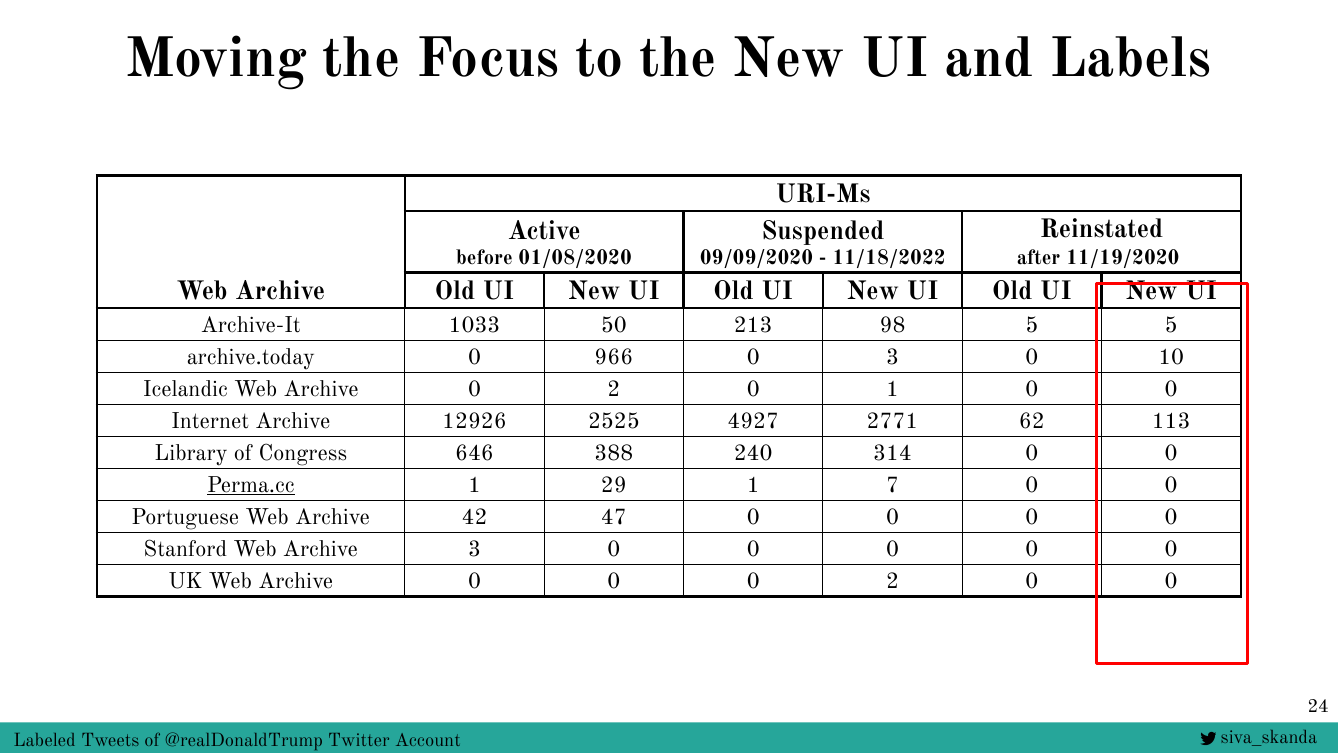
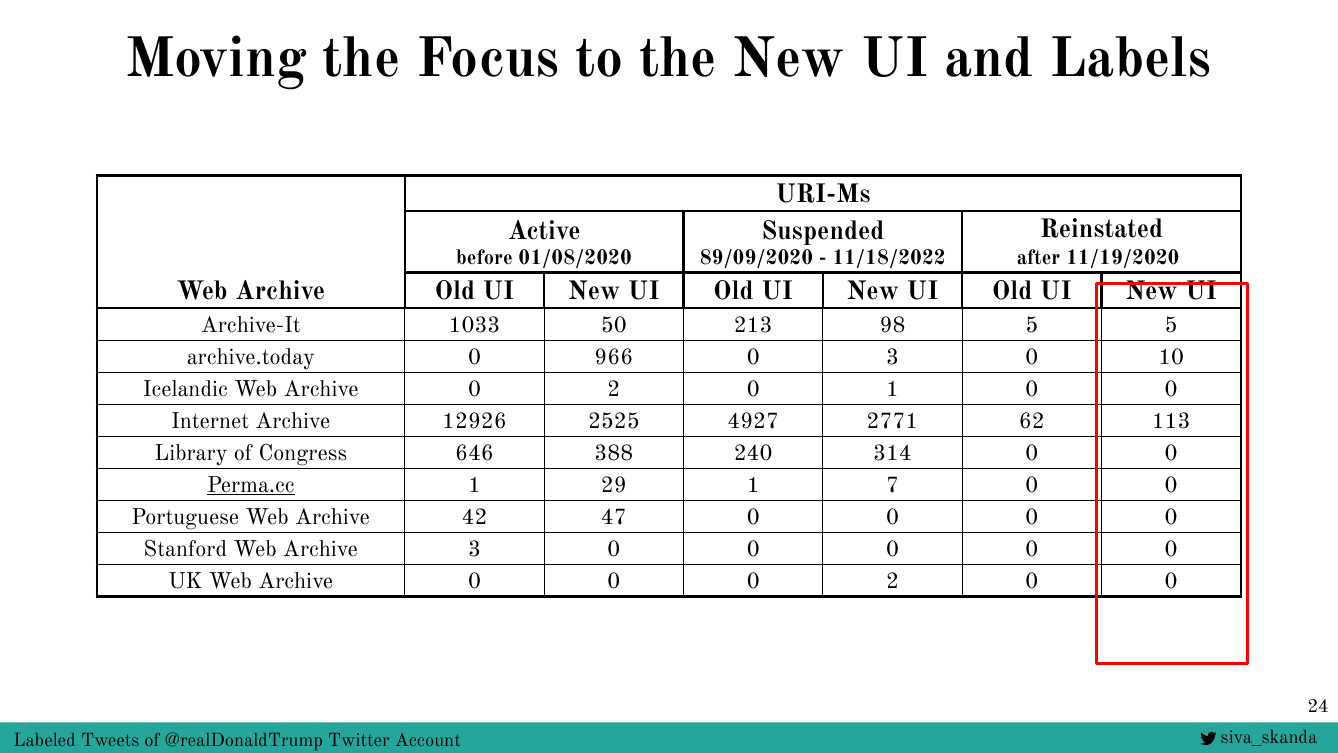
09/09/2020: 09/09/2020 -> 89/09/2020 (756, 258)
